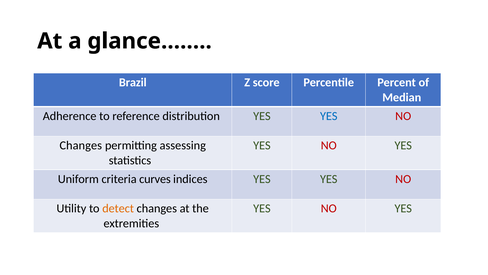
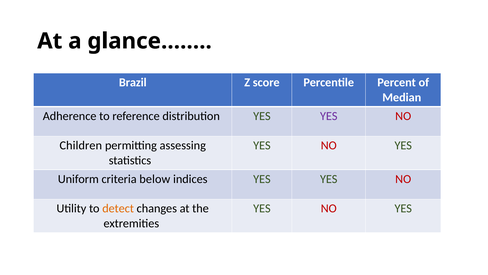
YES colour: blue -> purple (329, 116)
Changes: Changes -> Children (81, 145)
curves: curves -> below (155, 179)
